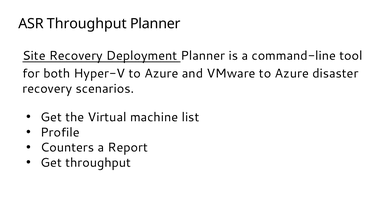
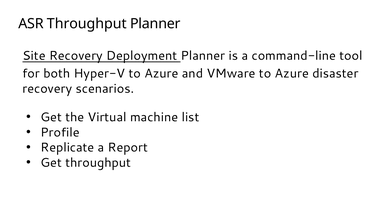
Counters: Counters -> Replicate (67, 148)
